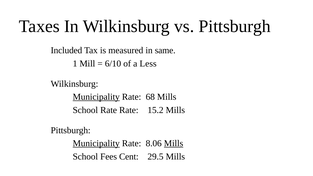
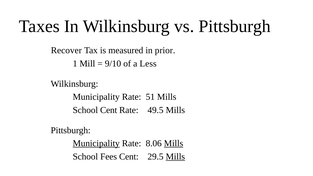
Included: Included -> Recover (66, 50)
same: same -> prior (165, 50)
6/10: 6/10 -> 9/10 (113, 64)
Municipality underline: present -> none (96, 97)
68: 68 -> 51 (150, 97)
School Rate: Rate -> Cent (109, 110)
15.2: 15.2 -> 49.5 (156, 110)
Mills underline: none -> present (175, 157)
